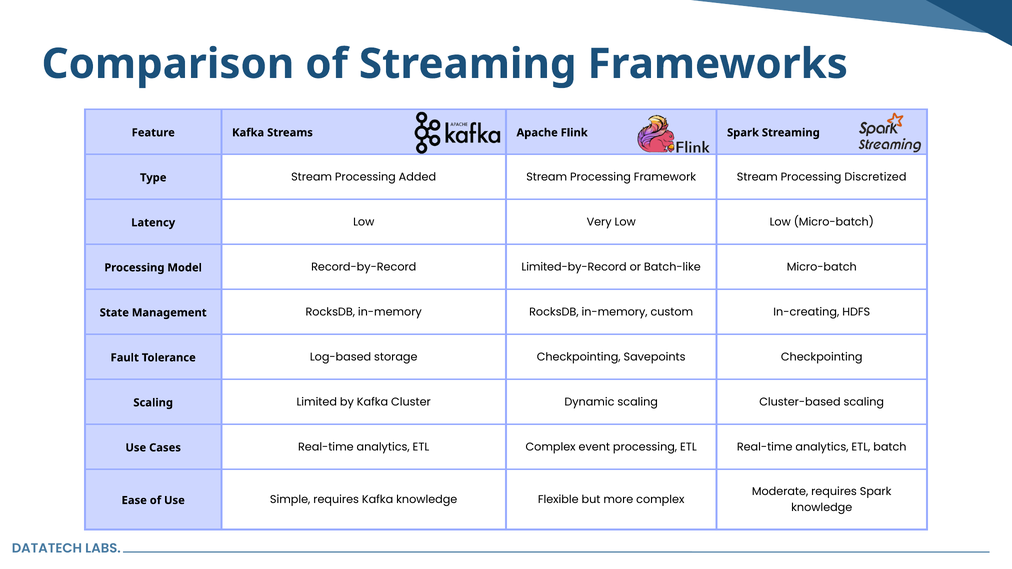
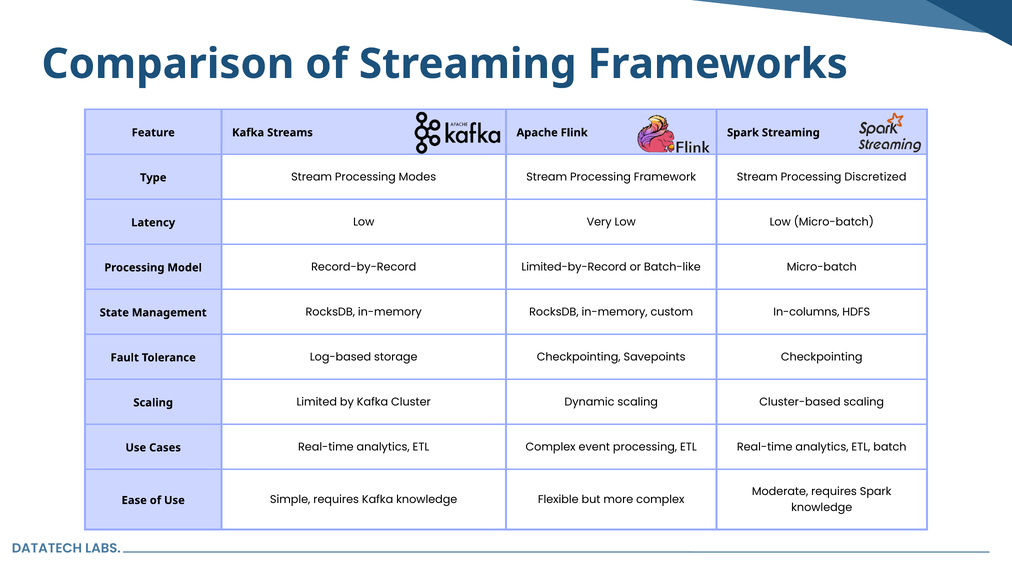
Added: Added -> Modes (417, 177)
In-creating: In-creating -> In-columns (806, 312)
